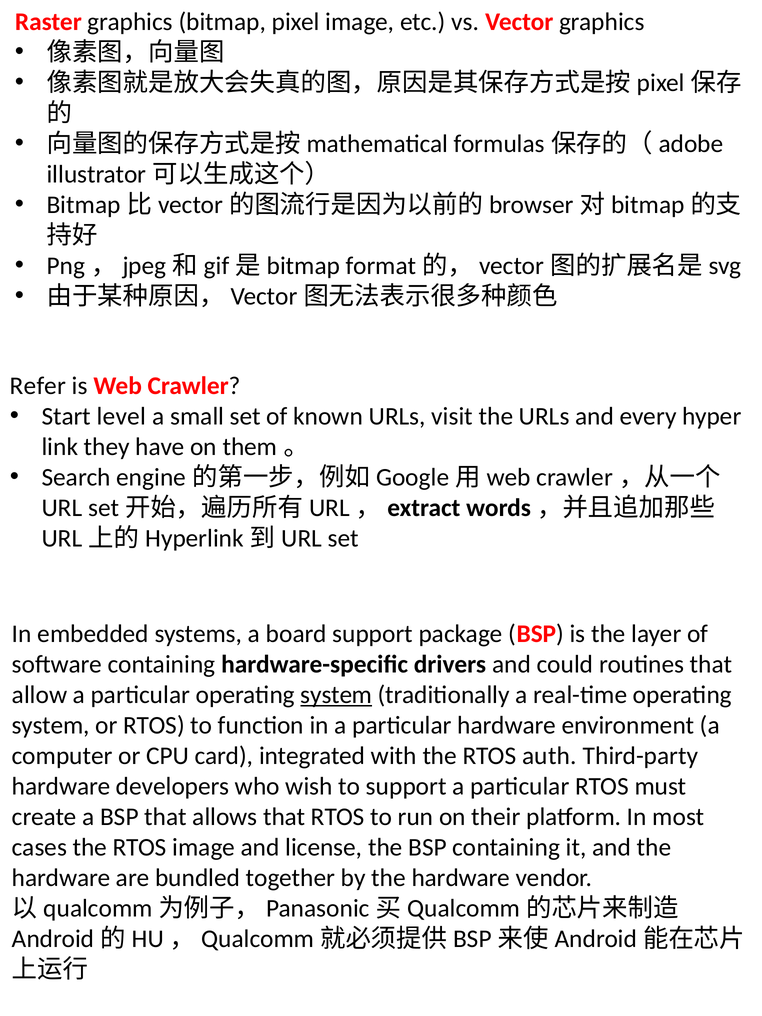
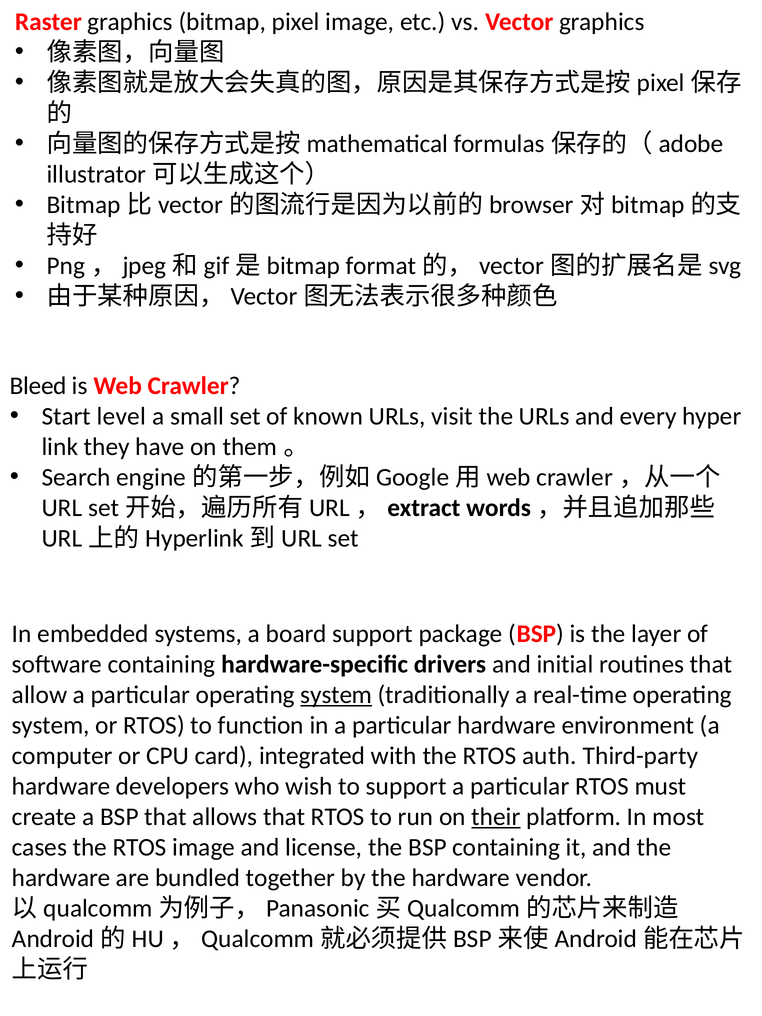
Refer: Refer -> Bleed (38, 386)
could: could -> initial (565, 664)
their underline: none -> present (496, 817)
